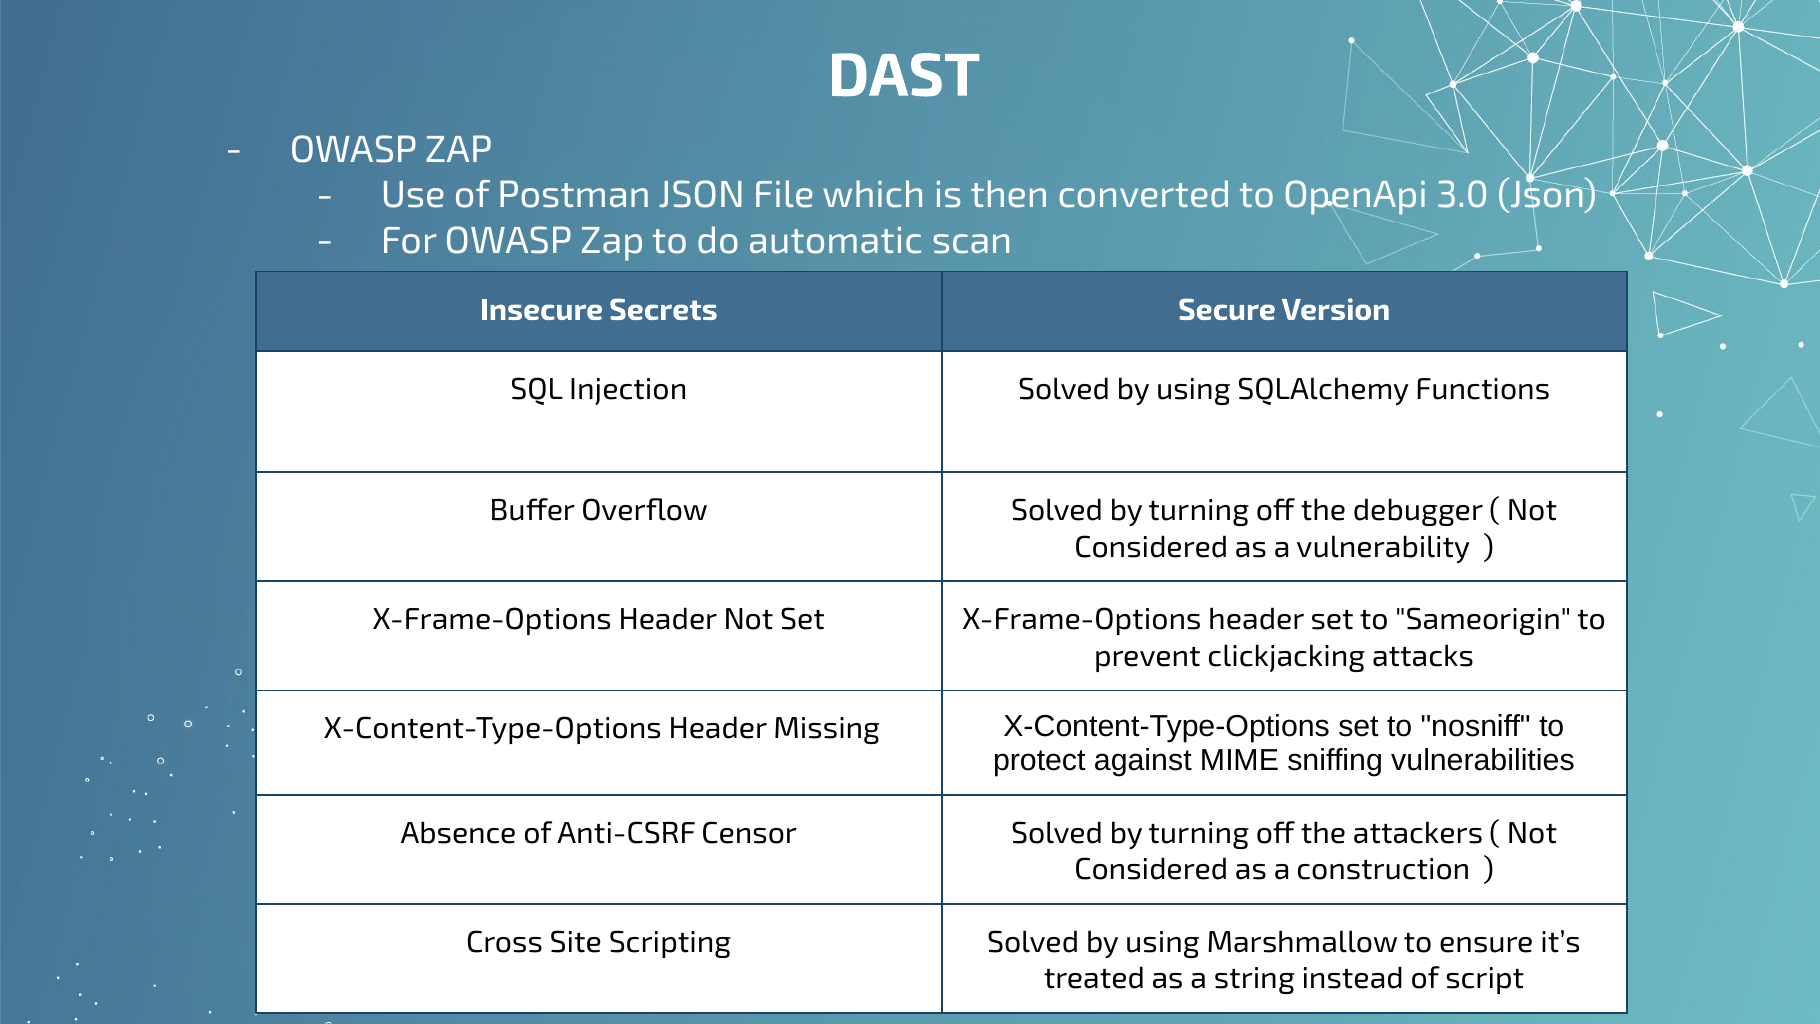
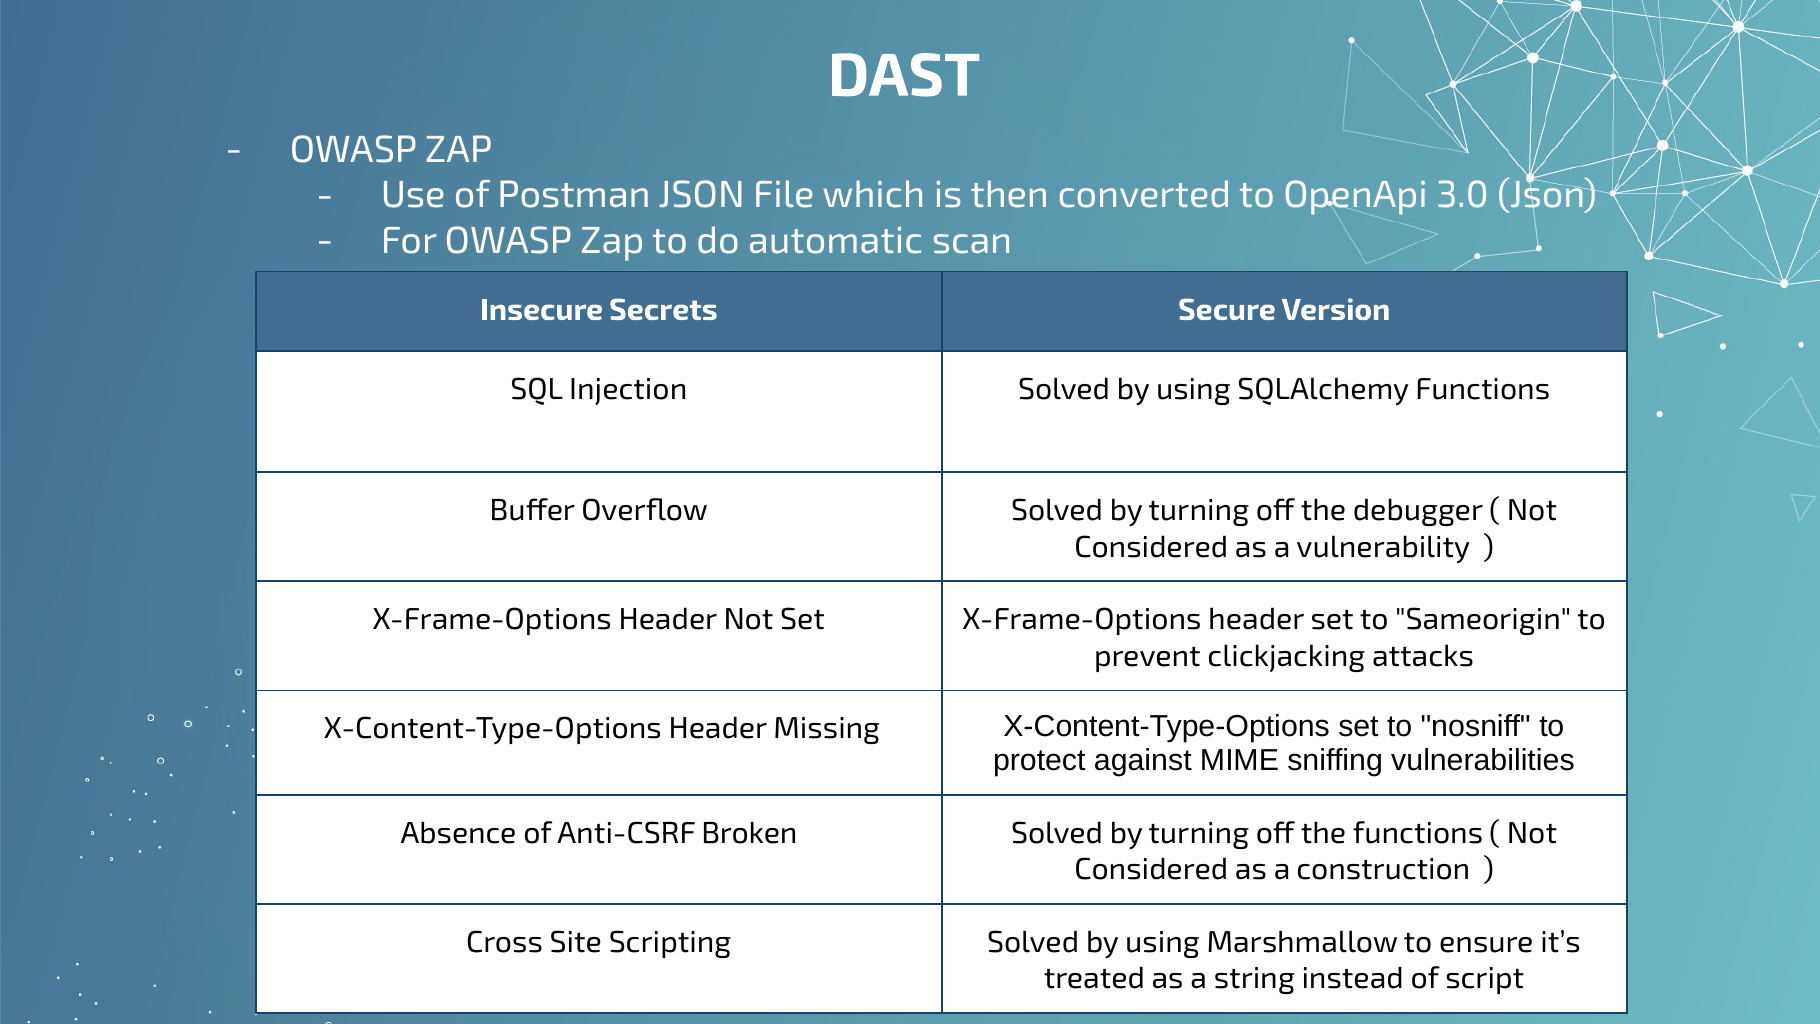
Censor: Censor -> Broken (749, 833)
the attackers: attackers -> functions (1418, 833)
